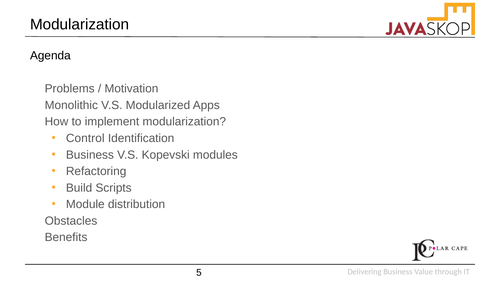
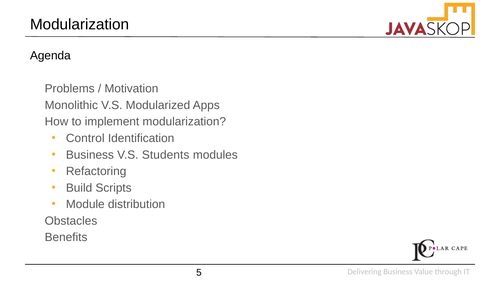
Kopevski: Kopevski -> Students (166, 155)
